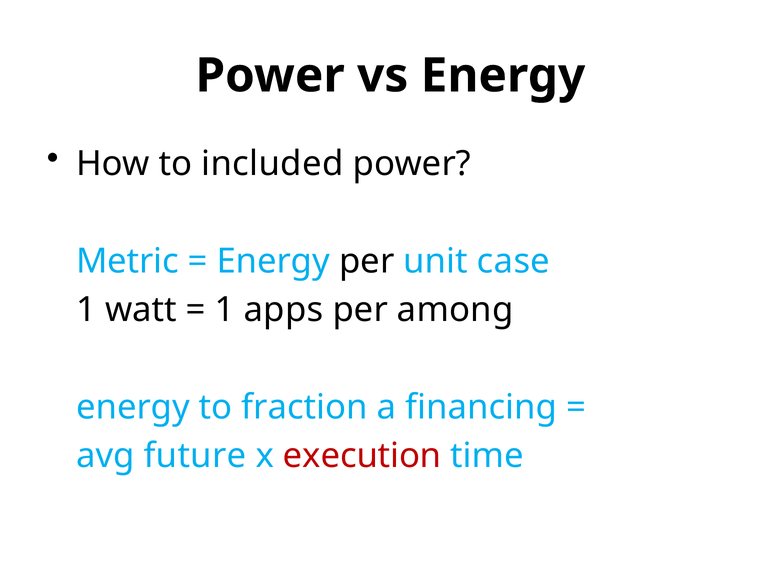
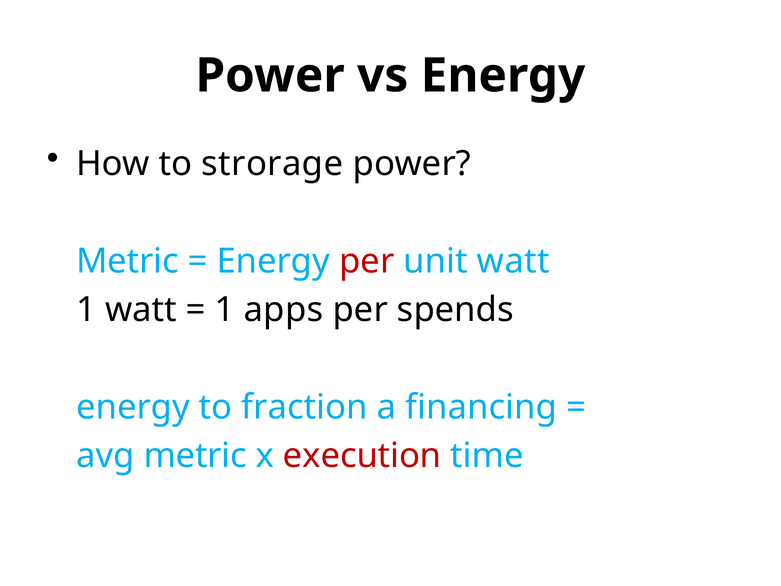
included: included -> strorage (272, 164)
per colour: black -> red (367, 261)
unit case: case -> watt (513, 261)
among: among -> spends (455, 310)
avg future: future -> metric (195, 456)
